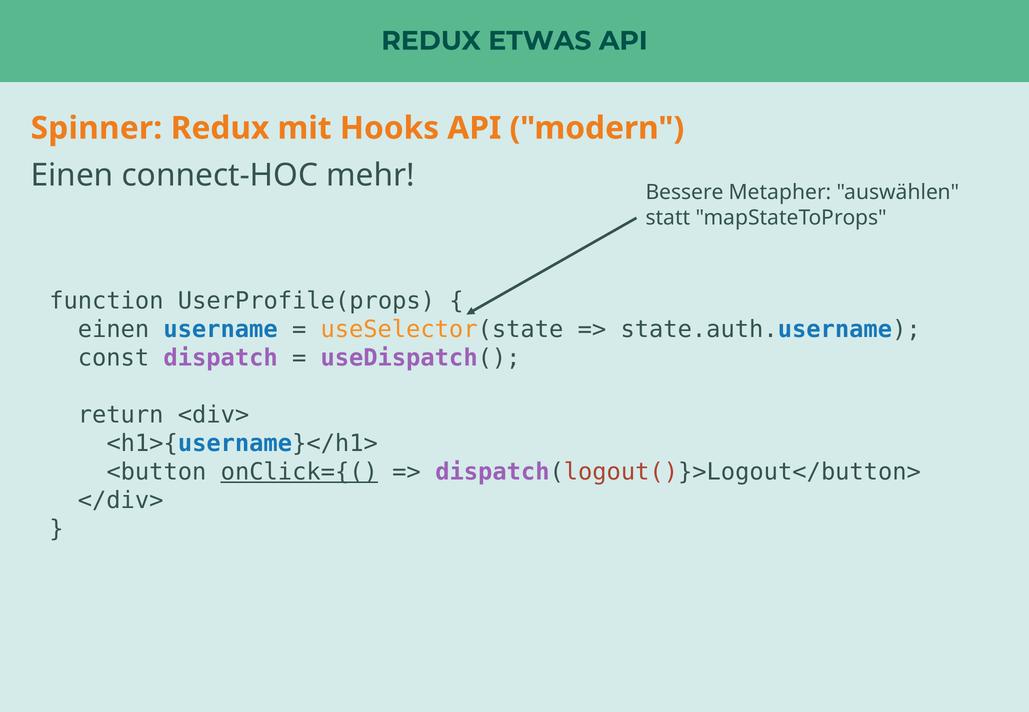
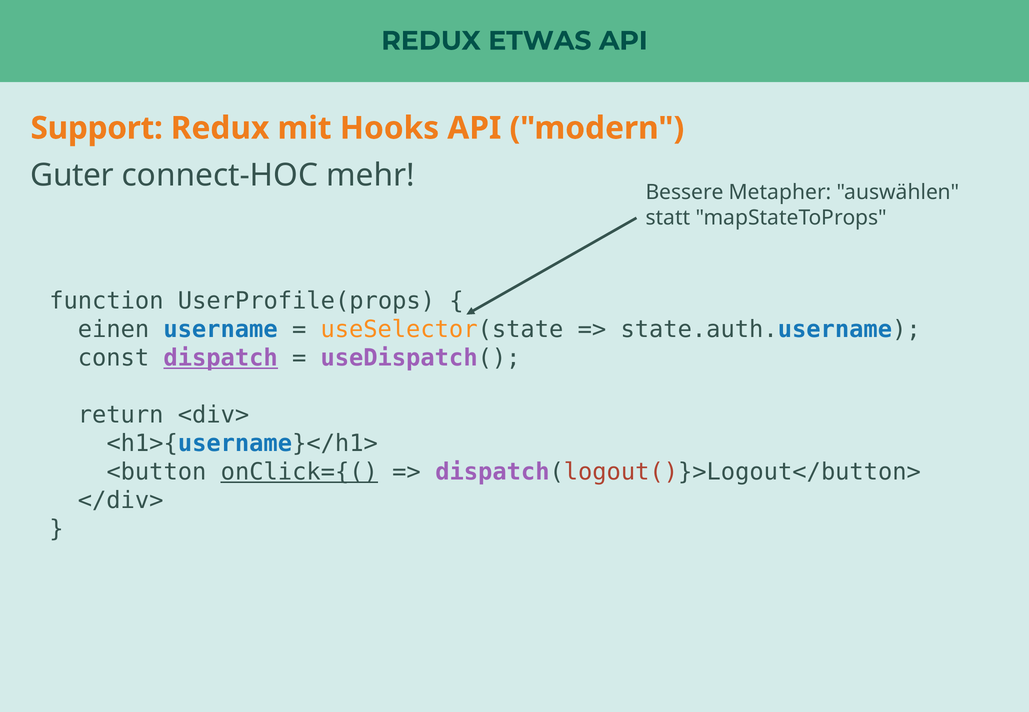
Spinner: Spinner -> Support (97, 128)
Einen: Einen -> Guter (72, 176)
dispatch underline: none -> present (221, 358)
